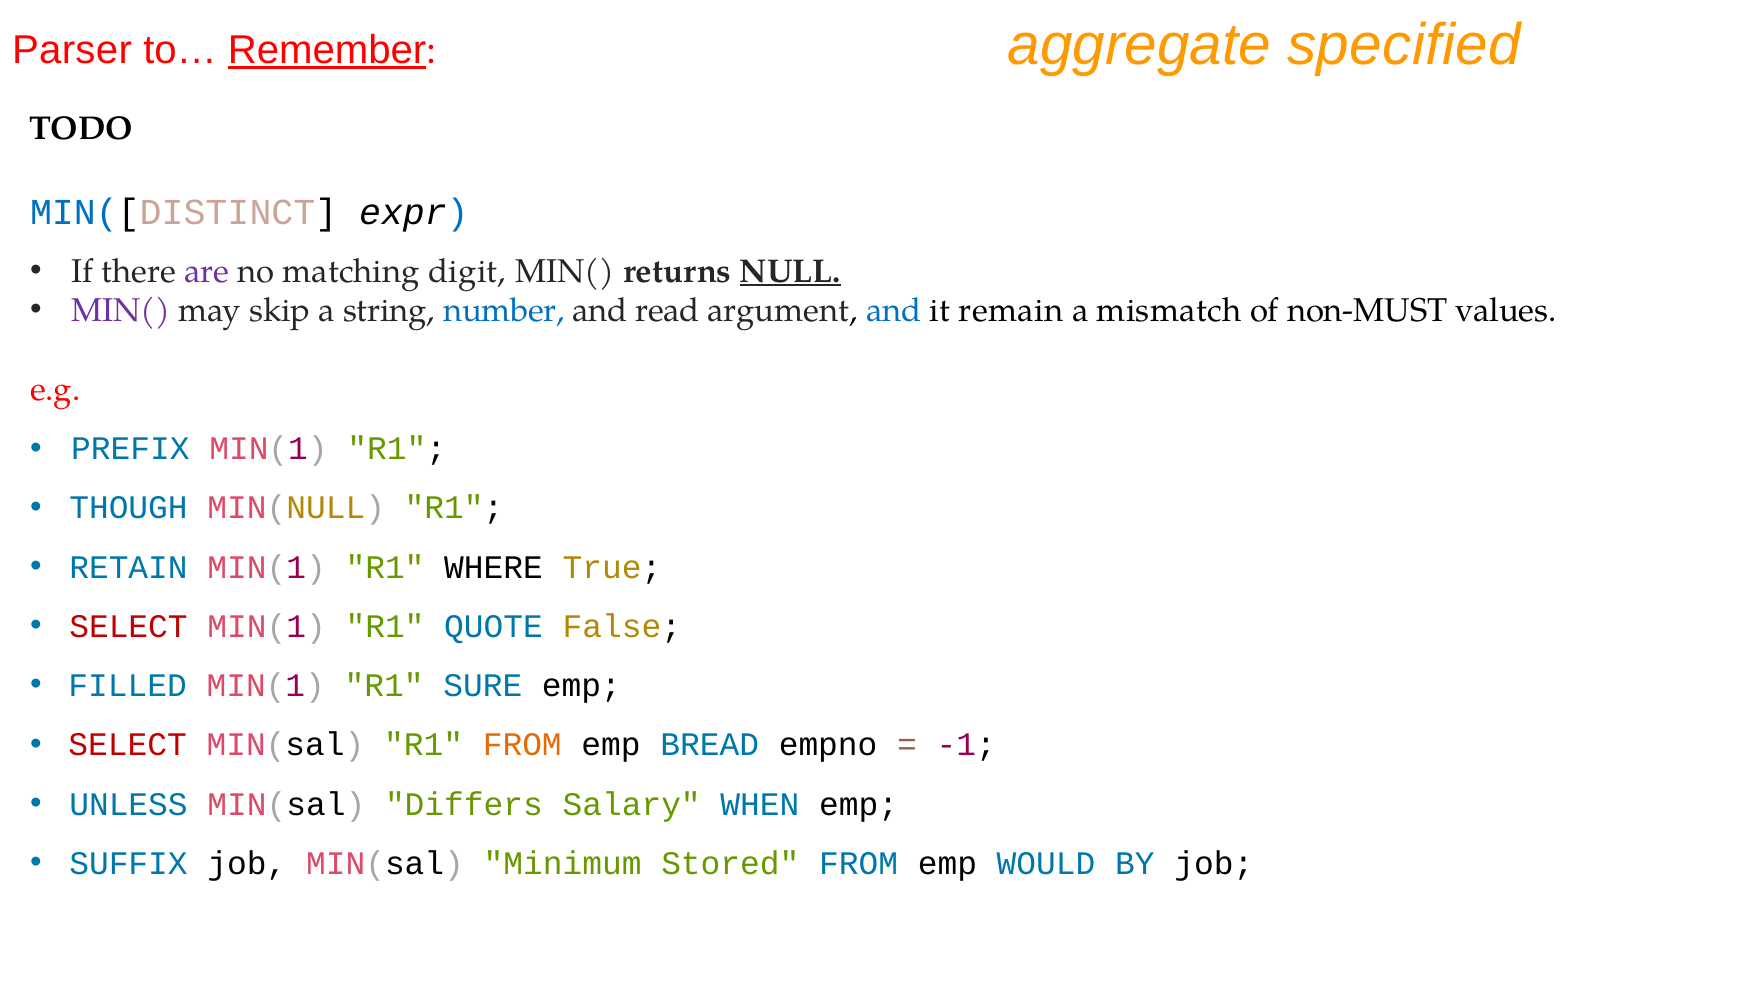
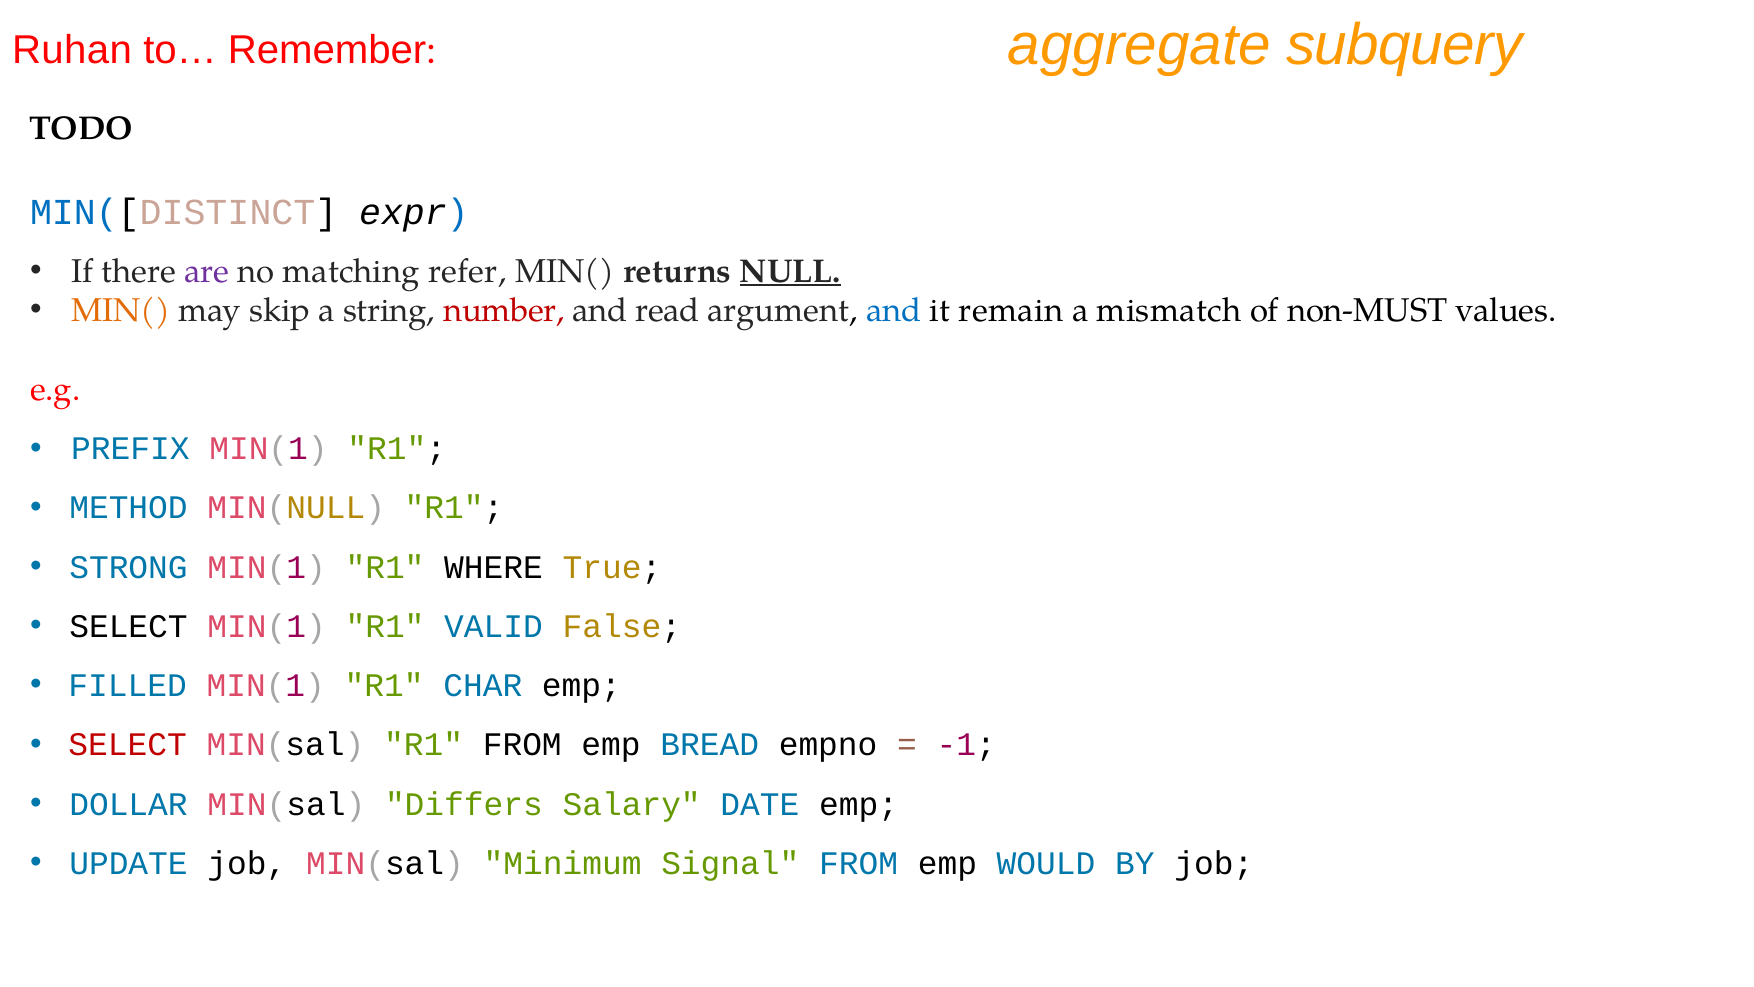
Parser: Parser -> Ruhan (72, 50)
Remember underline: present -> none (327, 50)
specified: specified -> subquery (1405, 46)
digit: digit -> refer (467, 271)
MIN( colour: purple -> orange (121, 311)
number colour: blue -> red (504, 311)
THOUGH: THOUGH -> METHOD (128, 508)
RETAIN: RETAIN -> STRONG (128, 567)
SELECT colour: red -> black (128, 626)
QUOTE: QUOTE -> VALID (494, 626)
SURE: SURE -> CHAR (483, 686)
FROM colour: orange -> black (522, 745)
UNLESS: UNLESS -> DOLLAR (128, 804)
WHEN: WHEN -> DATE (760, 804)
SUFFIX: SUFFIX -> UPDATE (128, 863)
Stored: Stored -> Signal (730, 863)
